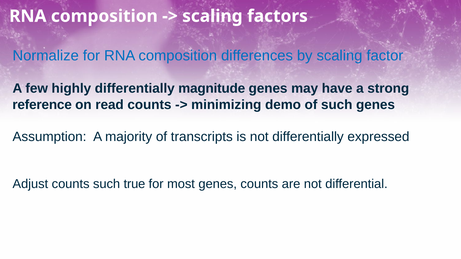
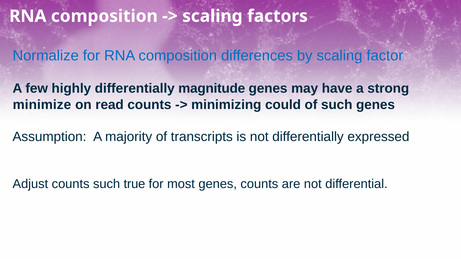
reference: reference -> minimize (42, 105)
demo: demo -> could (283, 105)
